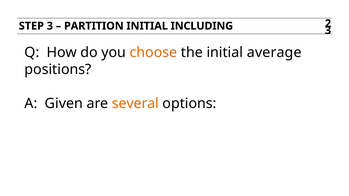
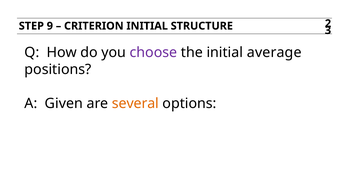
STEP 3: 3 -> 9 (50, 26)
PARTITION: PARTITION -> CRITERION (94, 26)
INCLUDING: INCLUDING -> STRUCTURE (202, 26)
choose colour: orange -> purple (153, 52)
